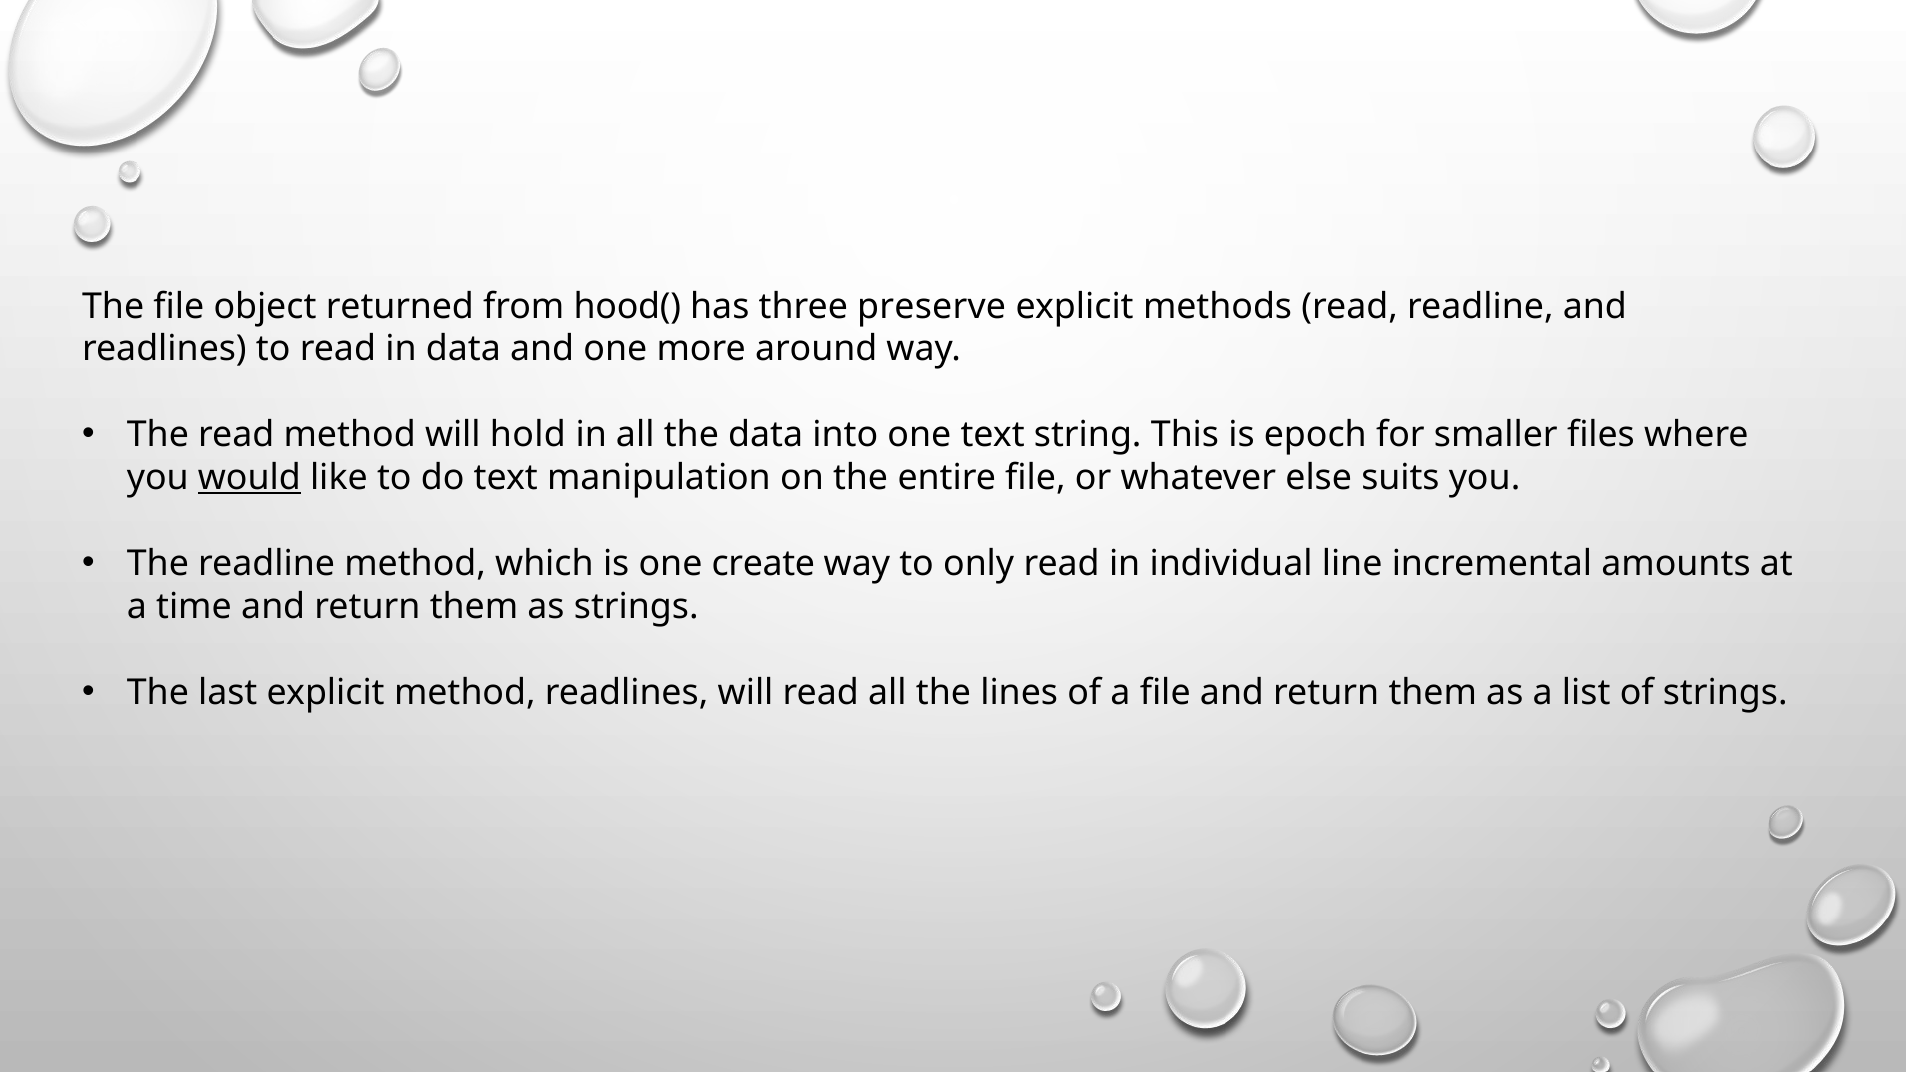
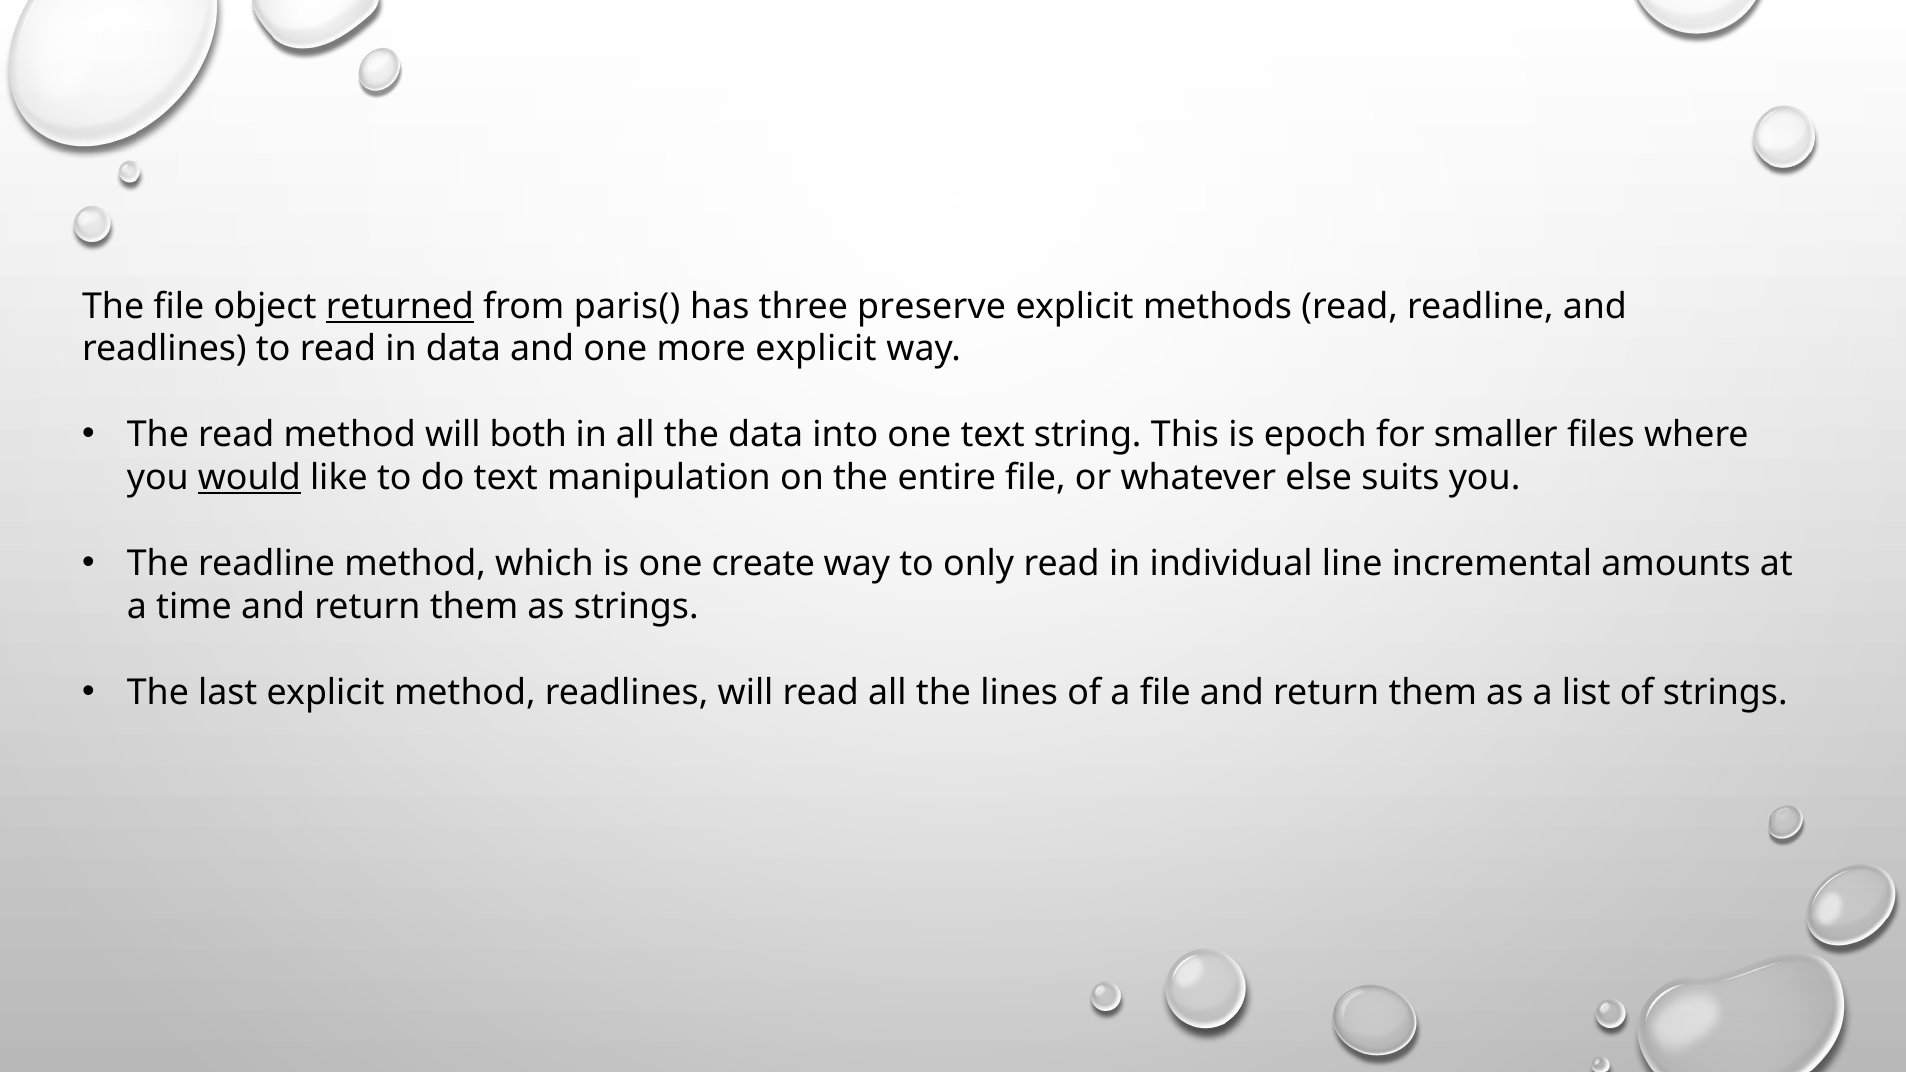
returned underline: none -> present (400, 306)
hood(: hood( -> paris( (627, 306)
more around: around -> explicit (816, 349)
hold: hold -> both (528, 435)
